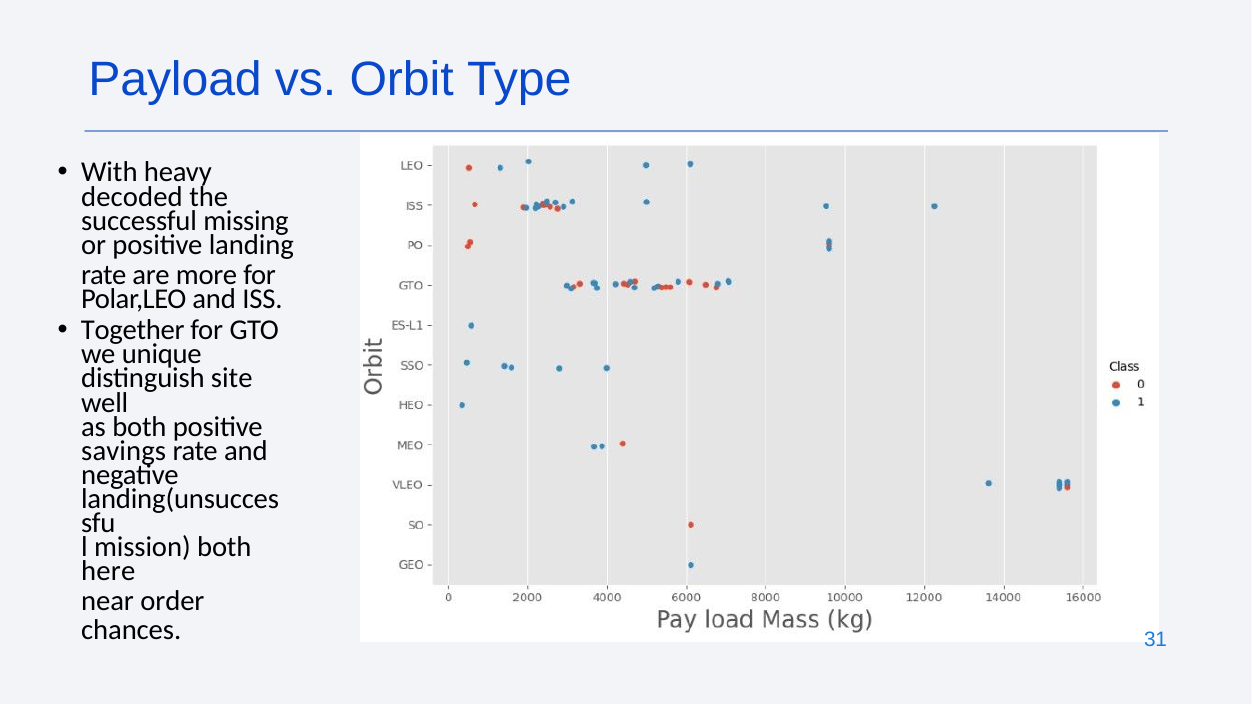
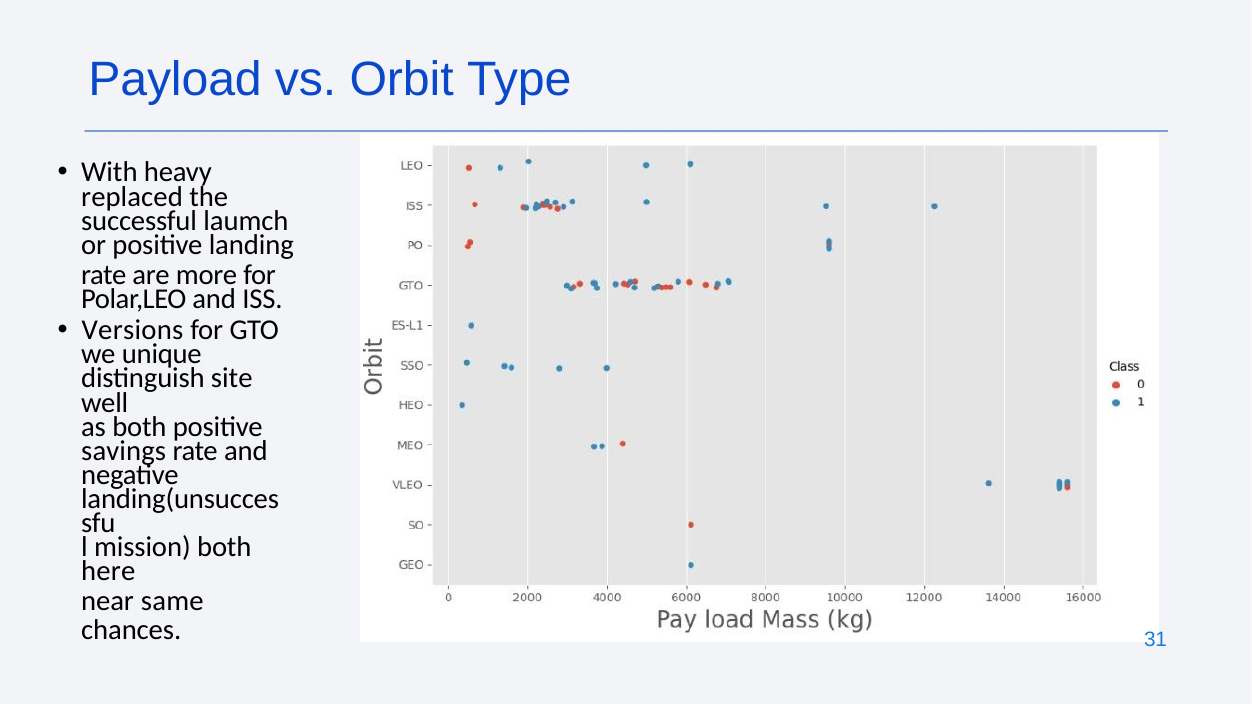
decoded: decoded -> replaced (132, 197)
missing: missing -> laumch (246, 221)
Together: Together -> Versions (133, 330)
order: order -> same (172, 601)
